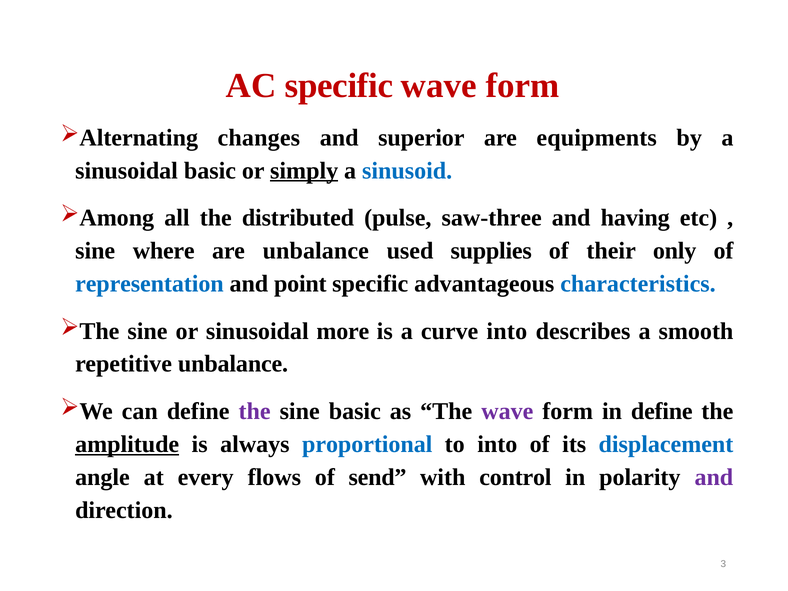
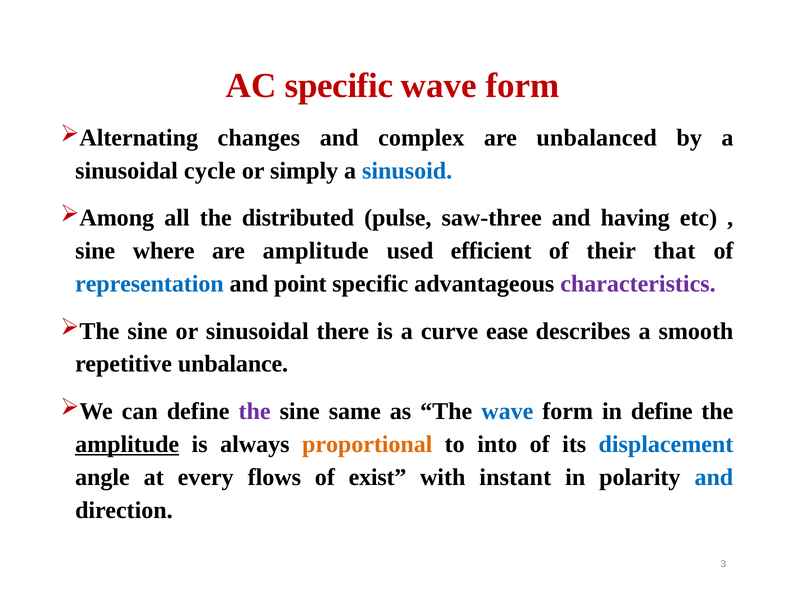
superior: superior -> complex (421, 138)
equipments: equipments -> unbalanced (597, 138)
sinusoidal basic: basic -> cycle (210, 171)
simply underline: present -> none (304, 171)
are unbalance: unbalance -> amplitude (316, 251)
supplies: supplies -> efficient (491, 251)
only: only -> that (674, 251)
characteristics colour: blue -> purple (638, 284)
more: more -> there (343, 331)
curve into: into -> ease (507, 331)
sine basic: basic -> same (355, 411)
wave colour: purple -> blue (507, 411)
proportional colour: blue -> orange (367, 444)
send: send -> exist (378, 477)
control: control -> instant (515, 477)
and colour: purple -> blue (714, 477)
